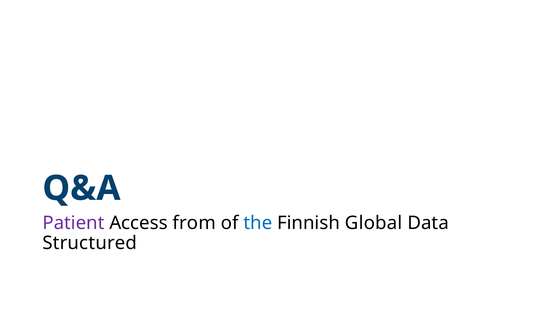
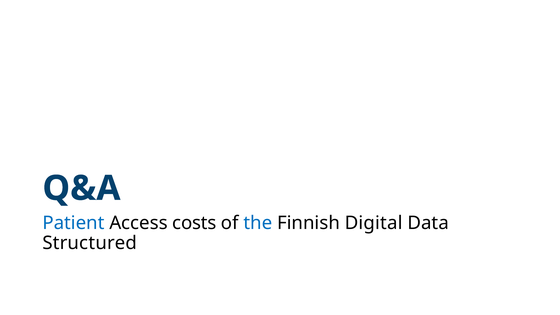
Patient colour: purple -> blue (73, 223)
from: from -> costs (194, 223)
Global: Global -> Digital (374, 223)
